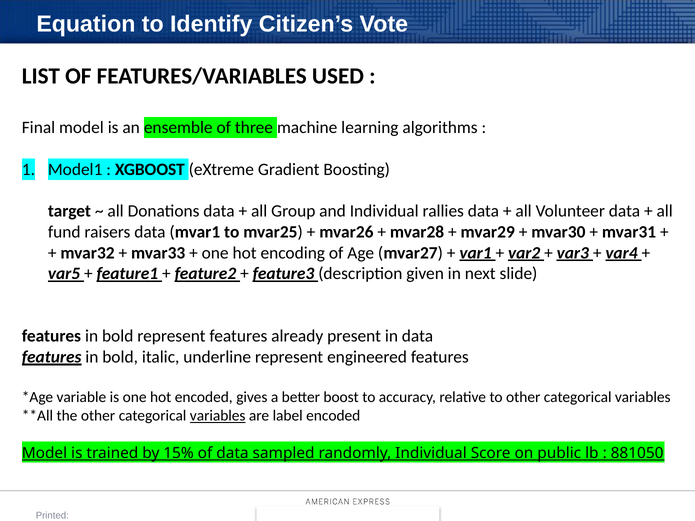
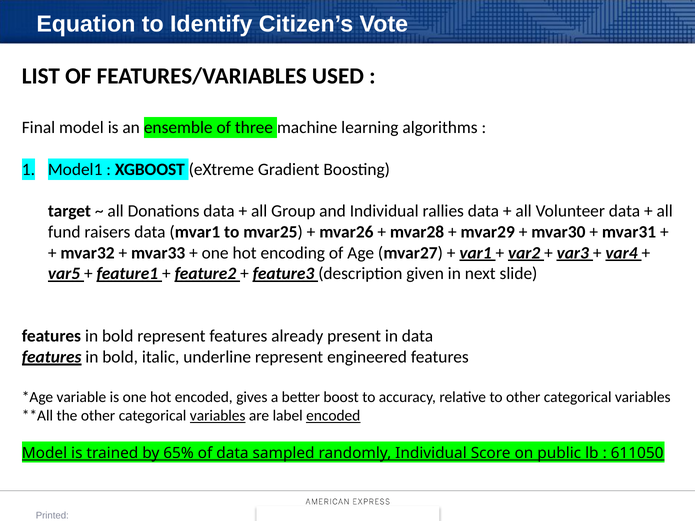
encoded underline: none -> present (333, 416)
15%: 15% -> 65% (179, 453)
881050: 881050 -> 611050 (637, 453)
